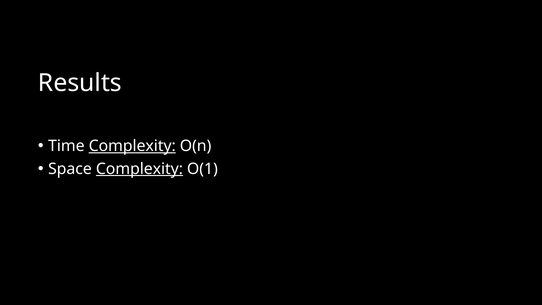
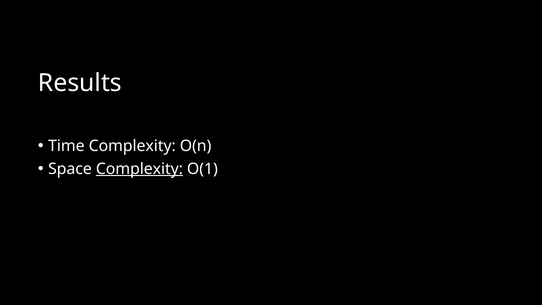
Complexity underline: present -> none (132, 146)
